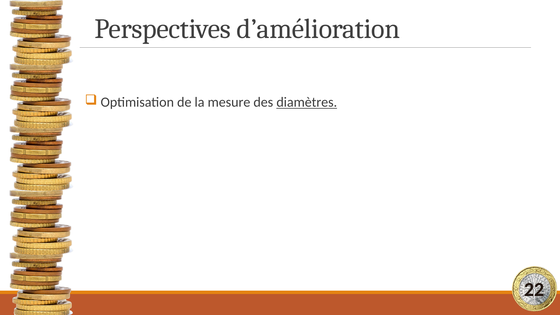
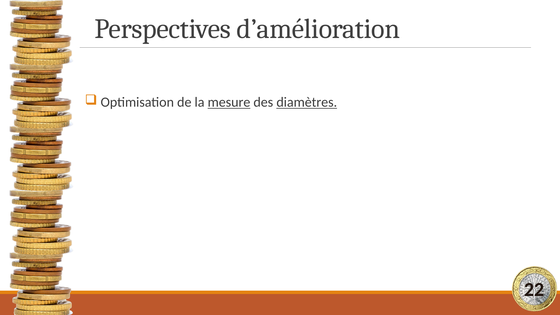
mesure underline: none -> present (229, 102)
